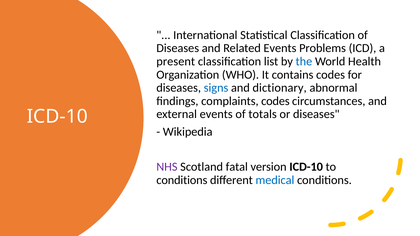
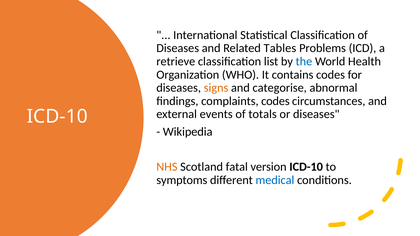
Related Events: Events -> Tables (280, 48)
present: present -> retrieve (176, 62)
signs colour: blue -> orange (216, 88)
dictionary: dictionary -> categorise (280, 88)
NHS colour: purple -> orange (167, 167)
conditions: conditions -> symptoms (182, 180)
